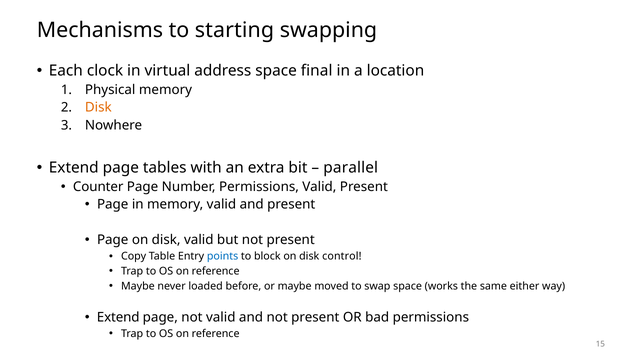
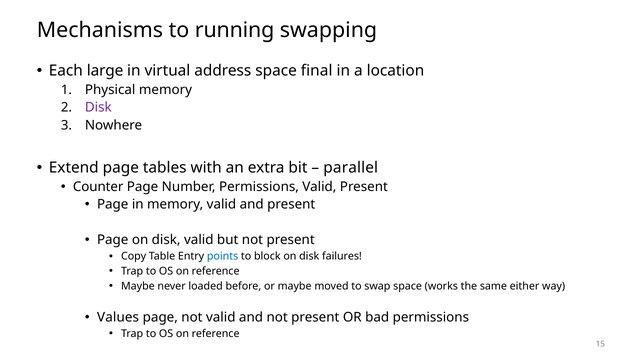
starting: starting -> running (235, 30)
clock: clock -> large (105, 71)
Disk colour: orange -> purple (98, 107)
control: control -> failures (342, 256)
Extend: Extend -> Values (118, 317)
